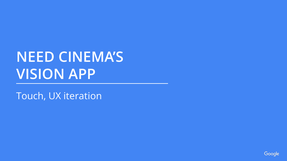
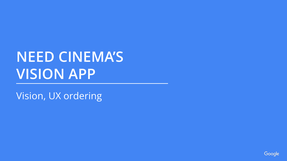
Touch: Touch -> Vision (31, 96)
iteration: iteration -> ordering (83, 96)
